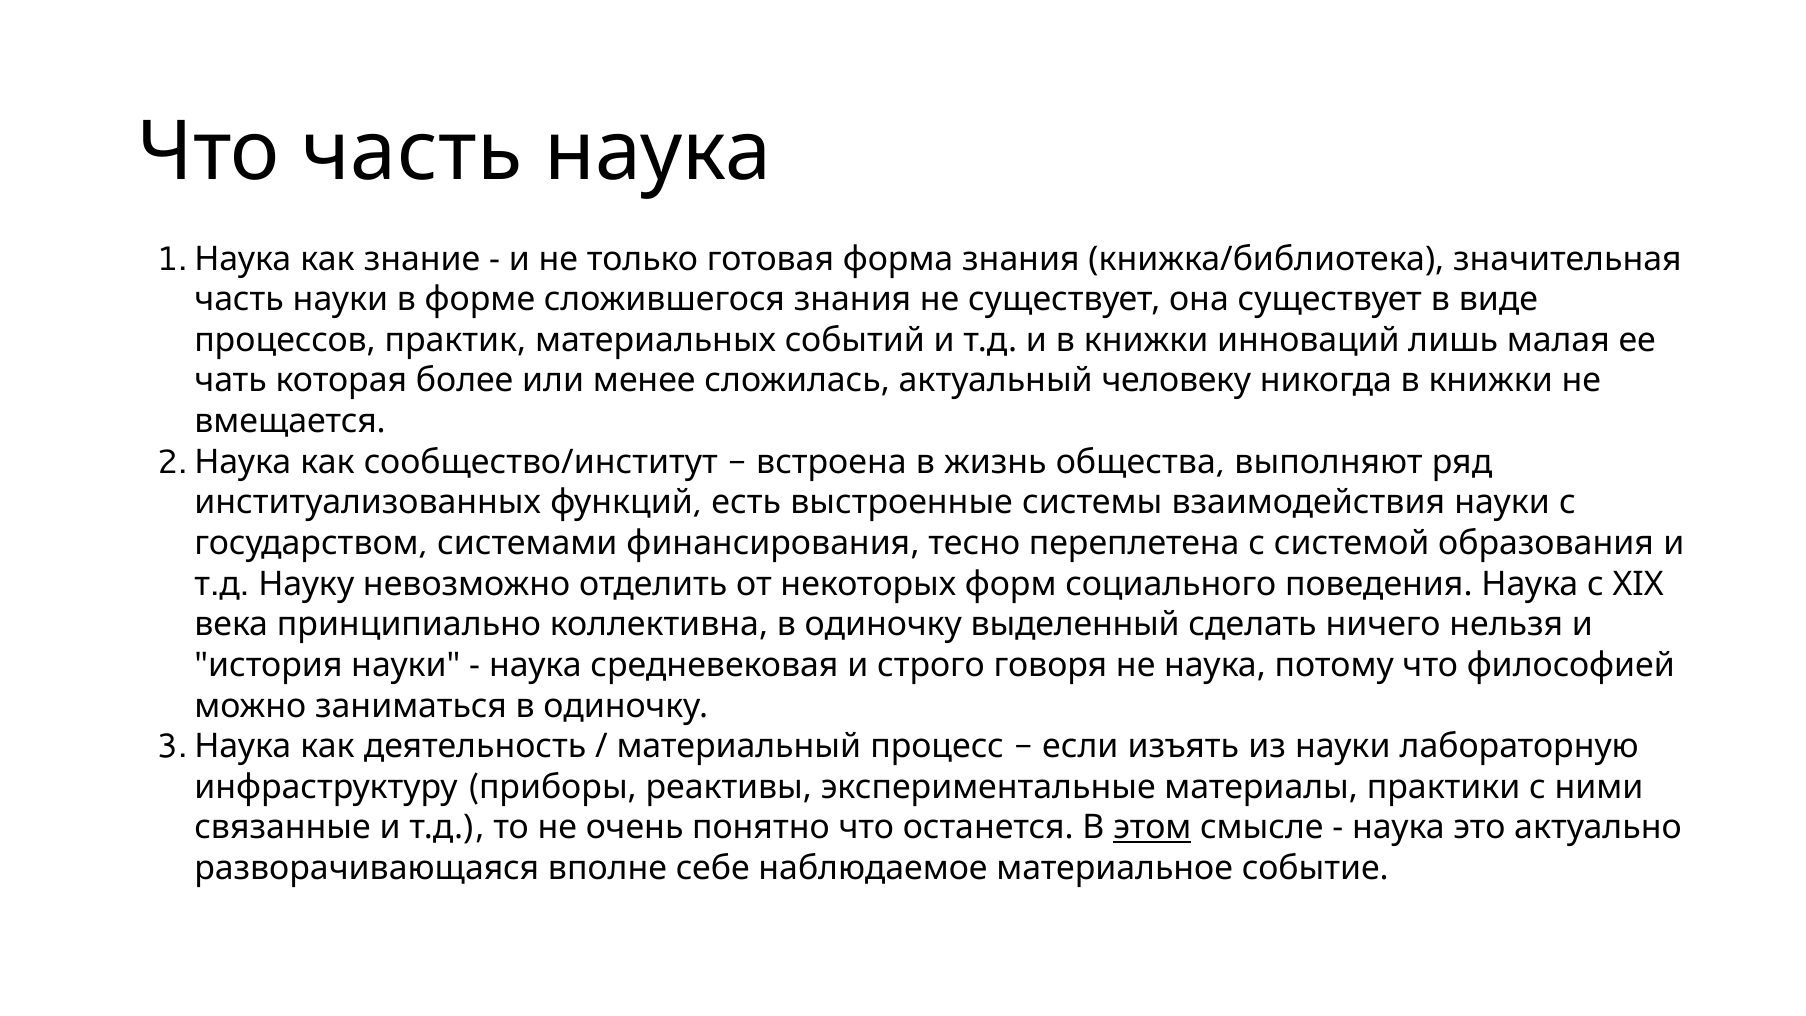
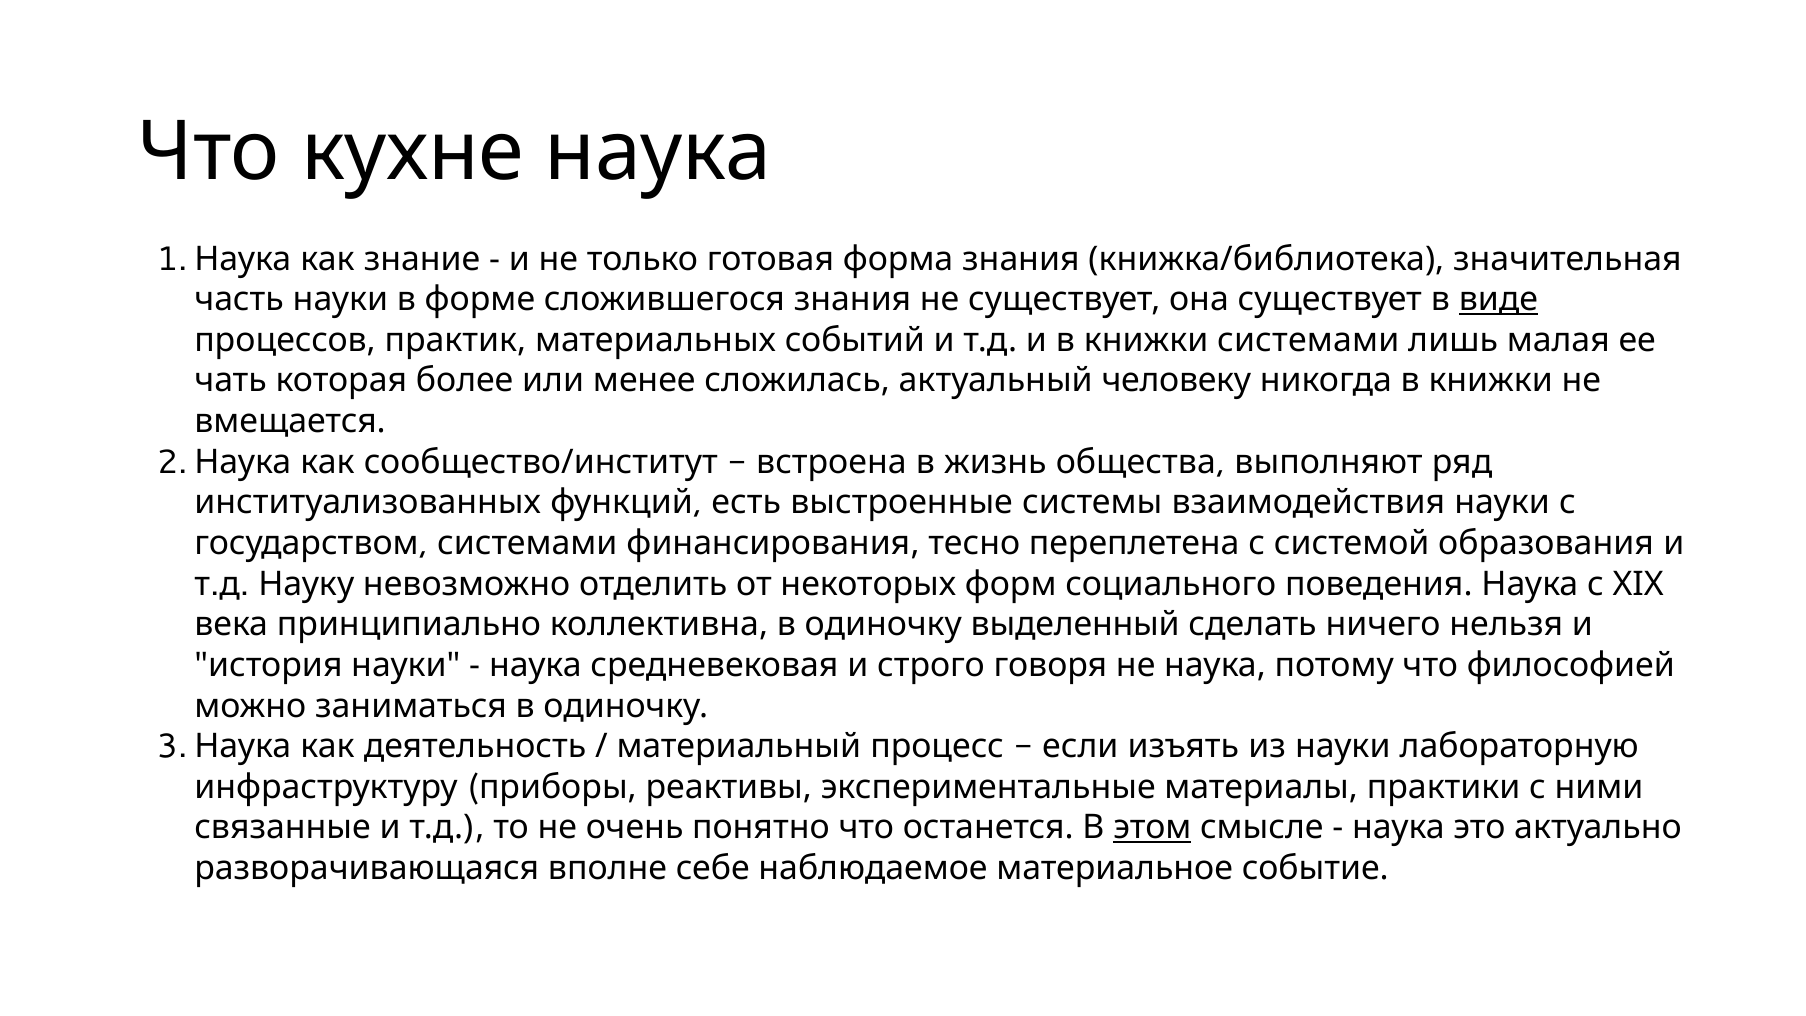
Что часть: часть -> кухне (413, 152)
виде underline: none -> present (1498, 299)
книжки инноваций: инноваций -> системами (1308, 340)
